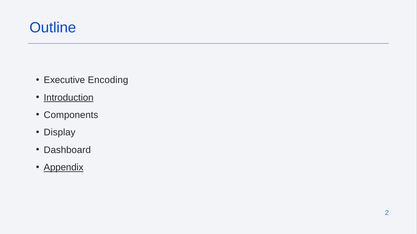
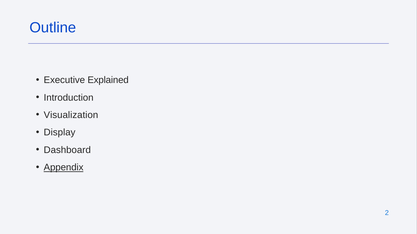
Encoding: Encoding -> Explained (108, 80)
Introduction underline: present -> none (69, 98)
Components: Components -> Visualization (71, 115)
